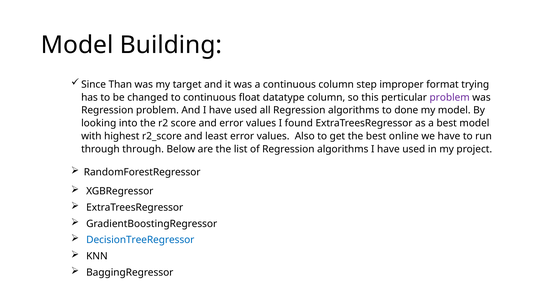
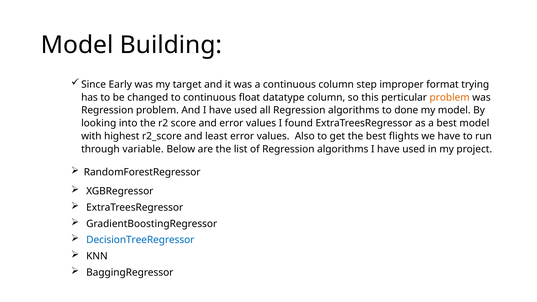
Than: Than -> Early (120, 85)
problem colour: purple -> orange (450, 97)
online: online -> flights (404, 136)
through through: through -> variable (143, 149)
